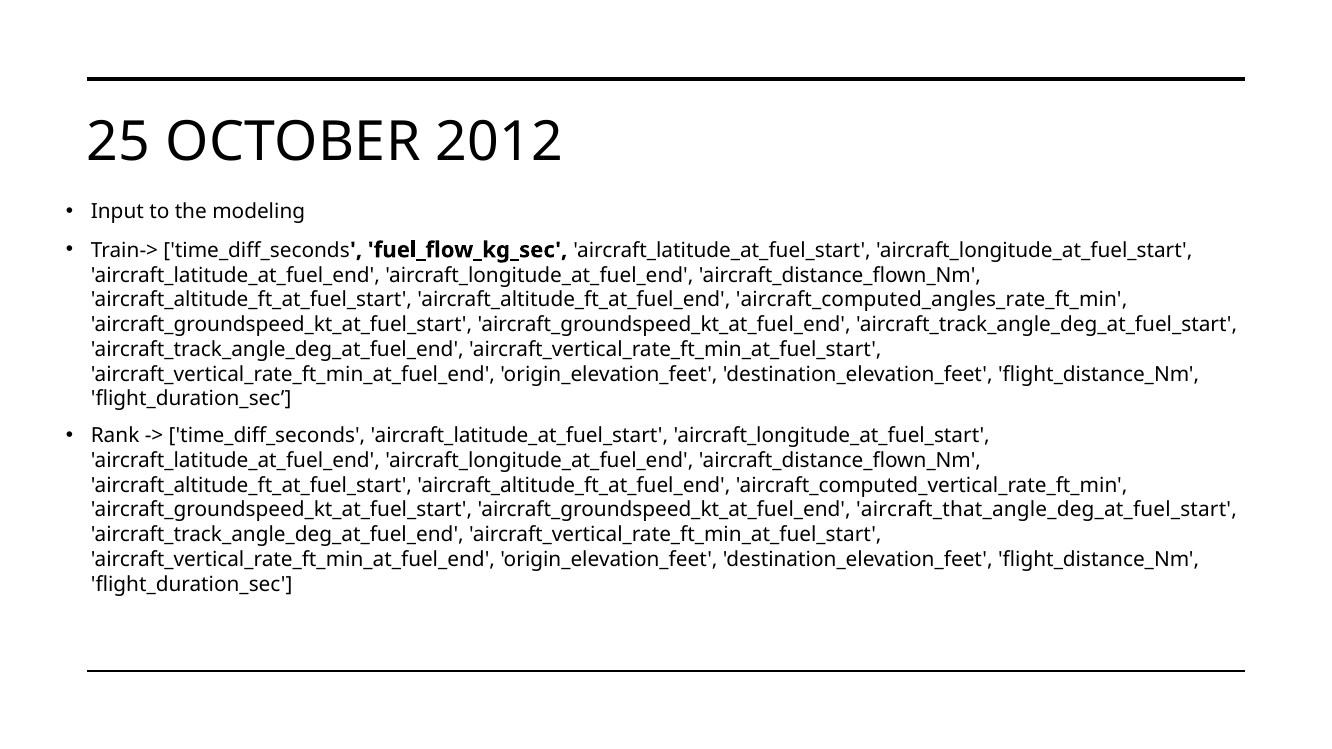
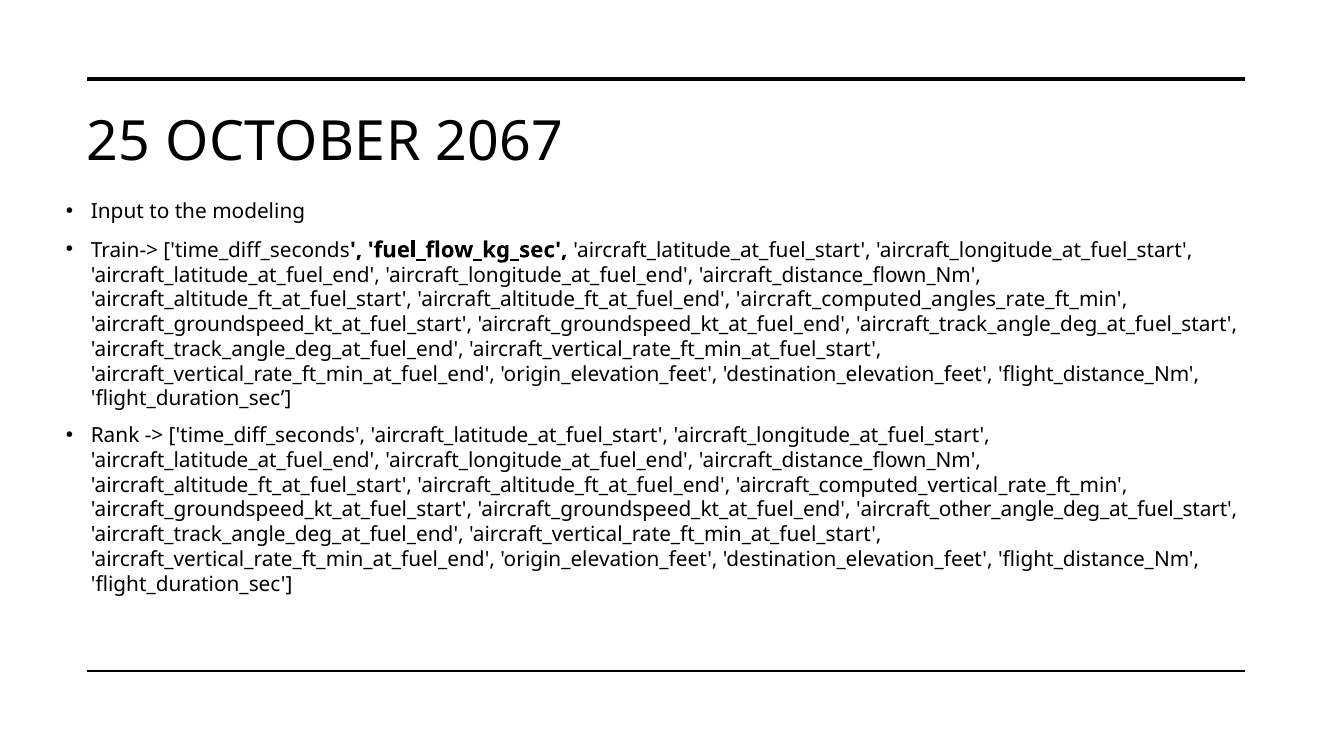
2012: 2012 -> 2067 (500, 142)
aircraft_that_angle_deg_at_fuel_start: aircraft_that_angle_deg_at_fuel_start -> aircraft_other_angle_deg_at_fuel_start (1047, 510)
